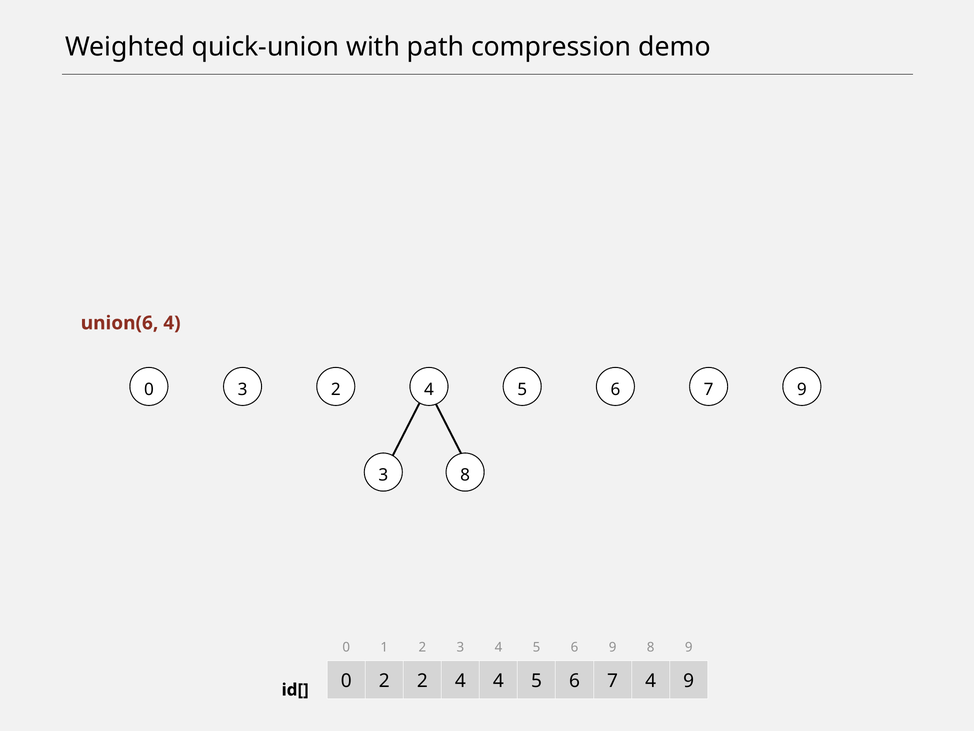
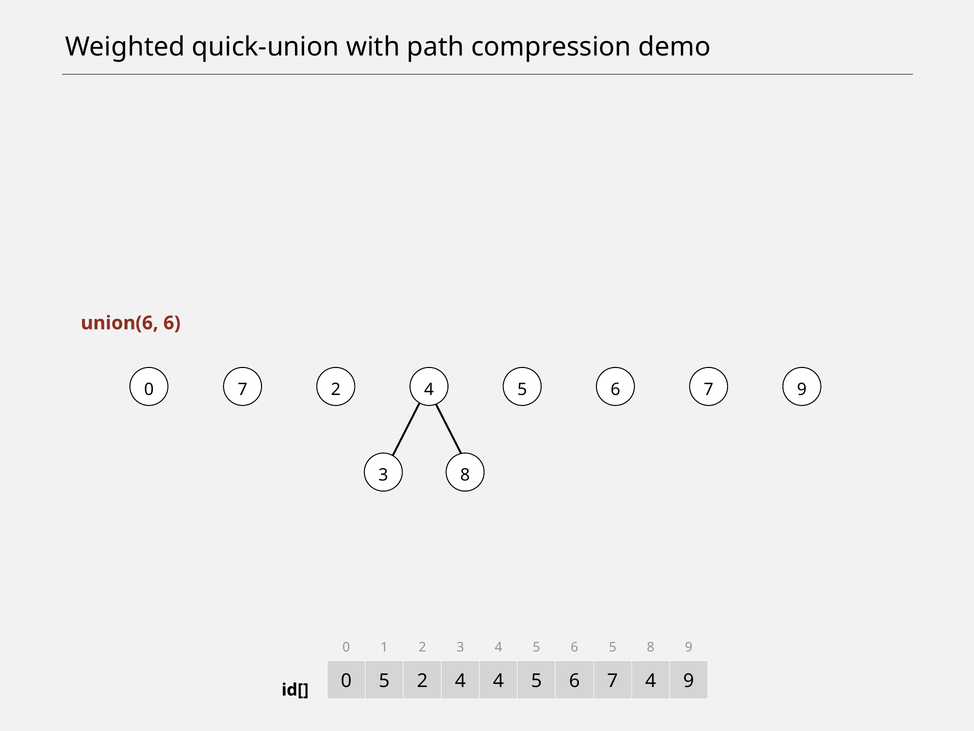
union(6 4: 4 -> 6 (172, 323)
0 3: 3 -> 7 (243, 389)
6 9: 9 -> 5 (613, 647)
0 2: 2 -> 5 (384, 680)
